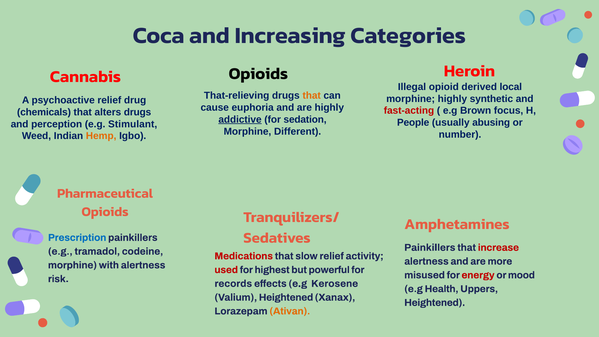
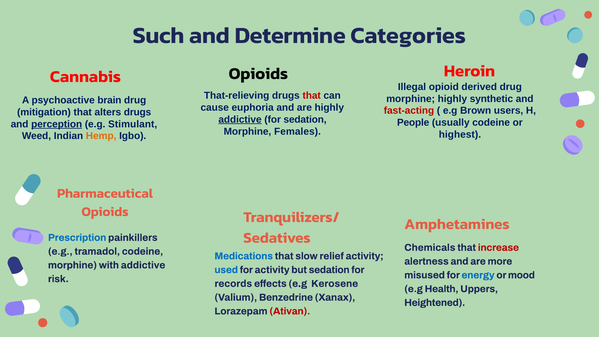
Coca: Coca -> Such (159, 36)
Increasing: Increasing -> Determine (290, 36)
derived local: local -> drug (511, 87)
that colour: orange -> red (312, 96)
psychoactive relief: relief -> brain (109, 100)
focus: focus -> users (509, 111)
chemicals: chemicals -> mitigation (44, 112)
usually abusing: abusing -> codeine (491, 123)
perception underline: none -> present (57, 124)
Different: Different -> Females (298, 131)
number: number -> highest (460, 135)
Painkillers: Painkillers -> Chemicals (430, 247)
Medications colour: red -> blue (244, 256)
with alertness: alertness -> addictive (143, 265)
used colour: red -> blue (226, 270)
for highest: highest -> activity (272, 270)
but powerful: powerful -> sedation (329, 270)
energy colour: red -> blue (478, 275)
Valium Heightened: Heightened -> Benzedrine (286, 297)
Ativan colour: orange -> red (290, 311)
